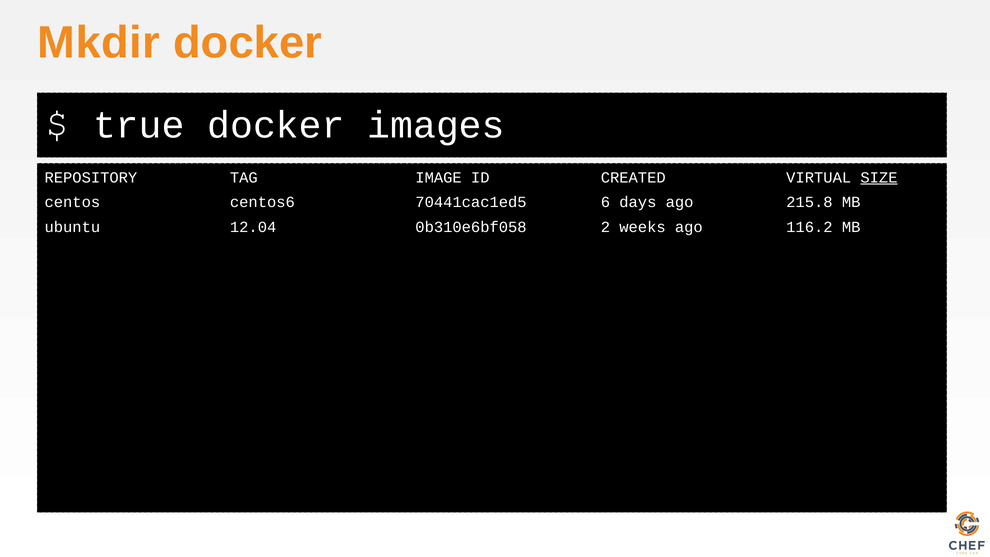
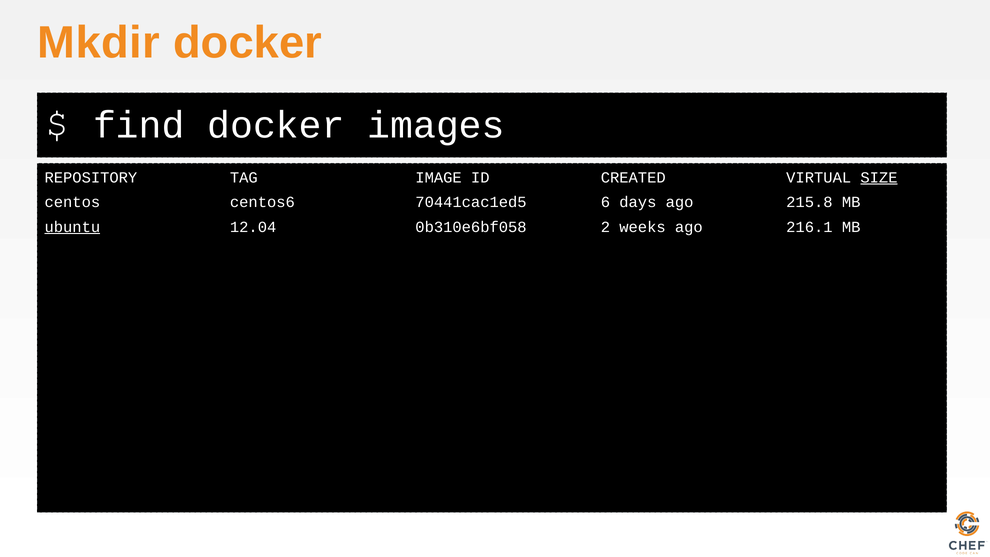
true: true -> find (139, 125)
ubuntu underline: none -> present (72, 227)
116.2: 116.2 -> 216.1 (809, 227)
